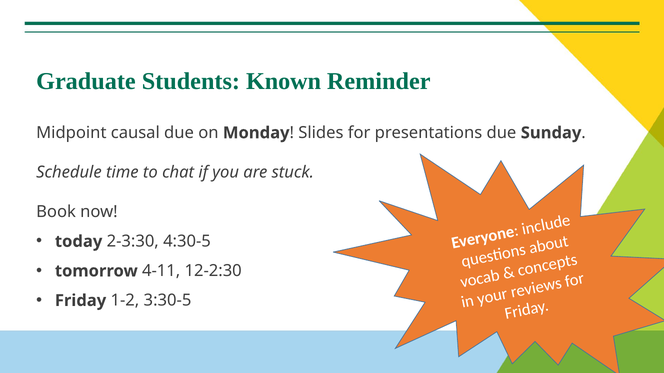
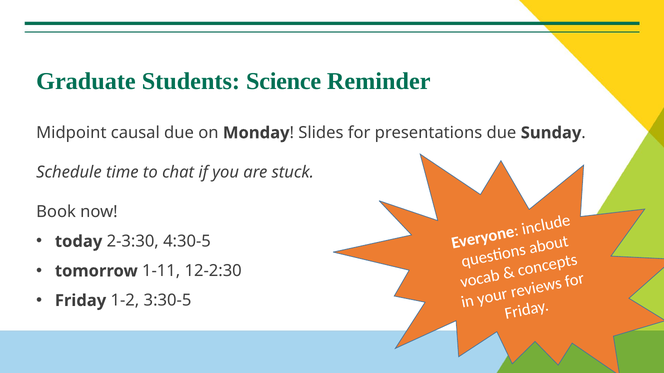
Known: Known -> Science (284, 81)
4-11: 4-11 -> 1-11 (161, 271)
